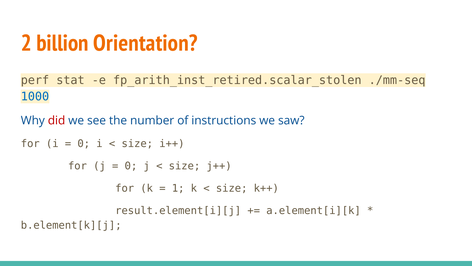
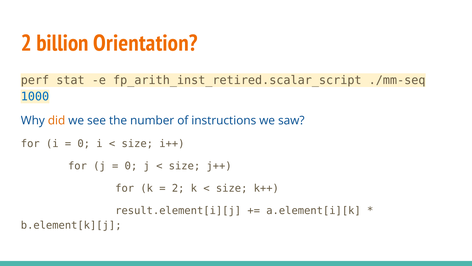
fp_arith_inst_retired.scalar_stolen: fp_arith_inst_retired.scalar_stolen -> fp_arith_inst_retired.scalar_script (237, 80)
did colour: red -> orange (57, 121)
1: 1 -> 2 (178, 188)
